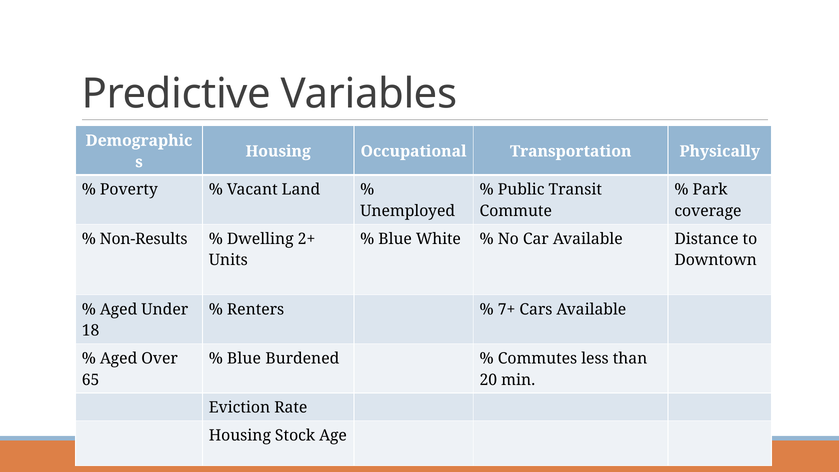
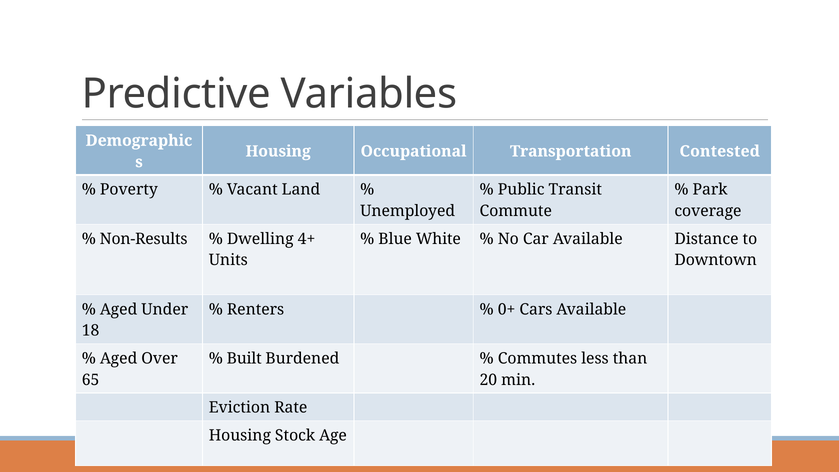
Physically: Physically -> Contested (720, 151)
2+: 2+ -> 4+ (307, 239)
7+: 7+ -> 0+ (507, 309)
Blue: Blue -> Built (244, 358)
